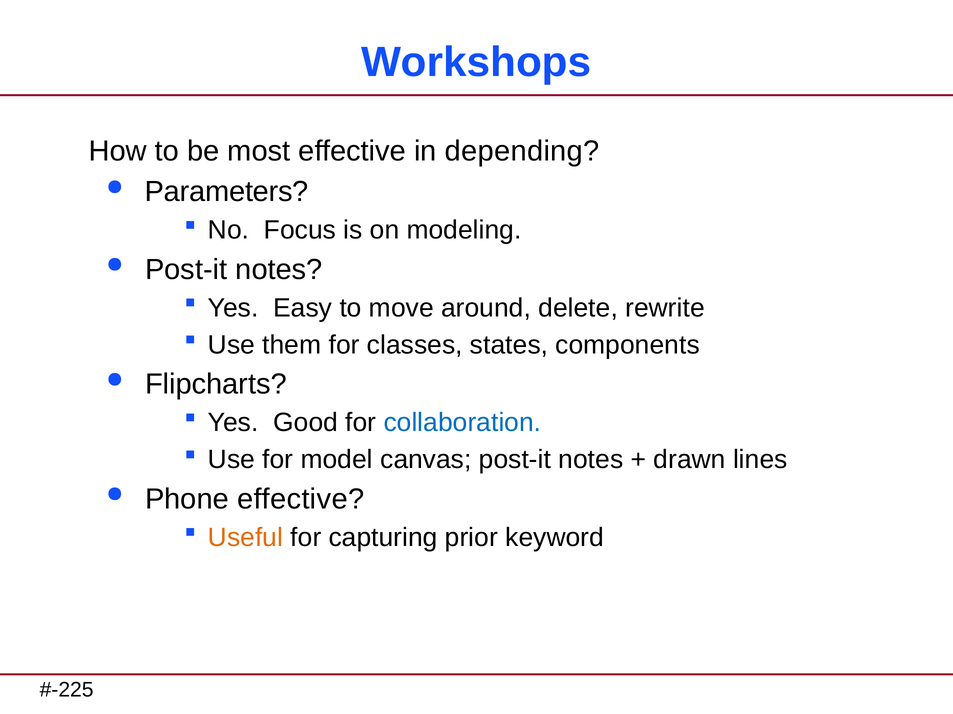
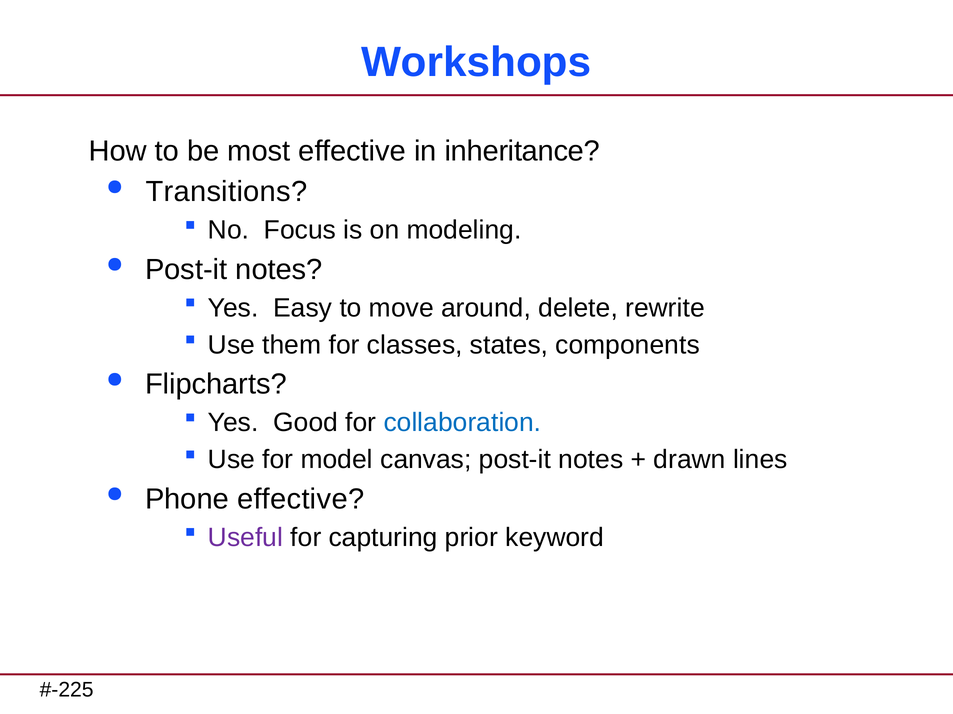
depending: depending -> inheritance (522, 151)
Parameters: Parameters -> Transitions (226, 192)
Useful colour: orange -> purple (246, 538)
